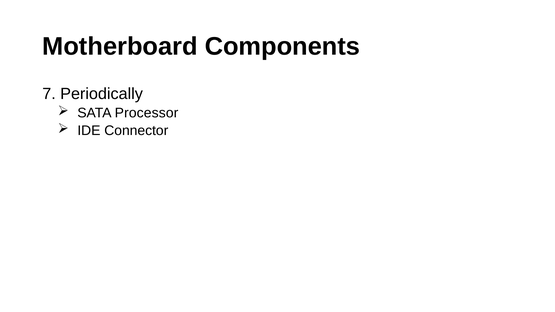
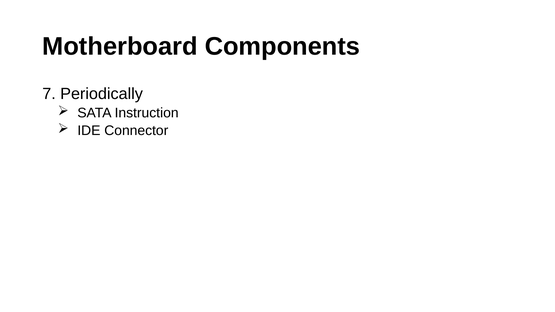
Processor: Processor -> Instruction (147, 113)
